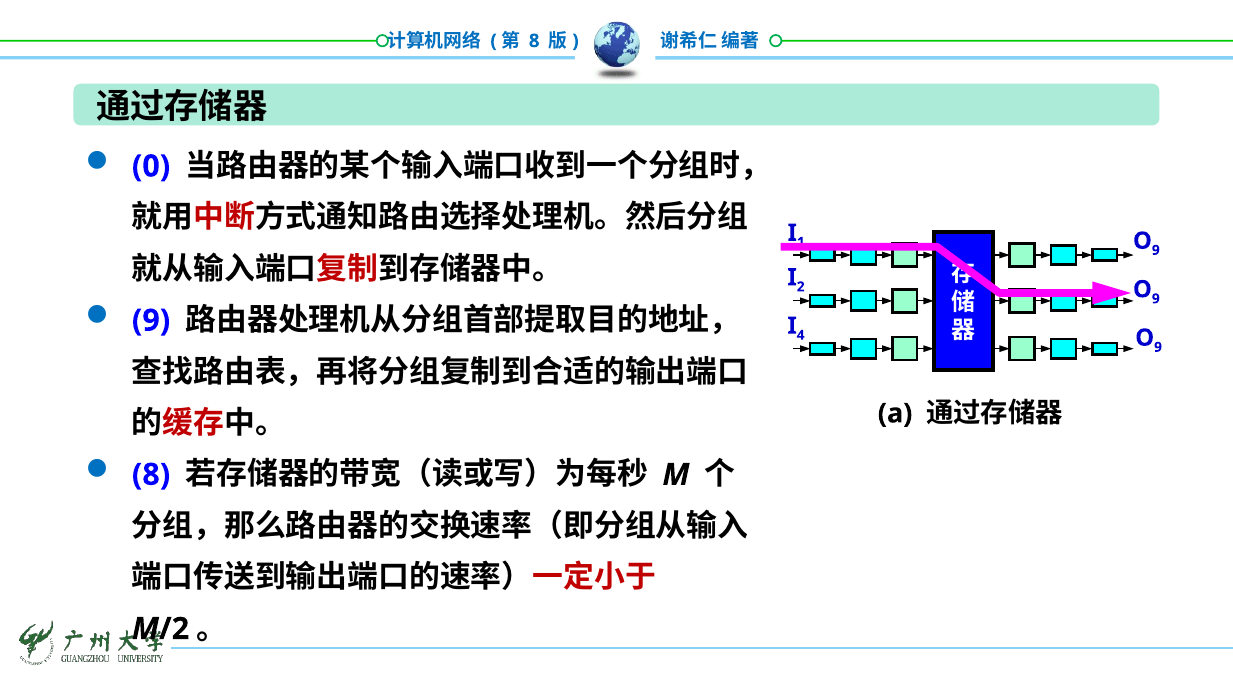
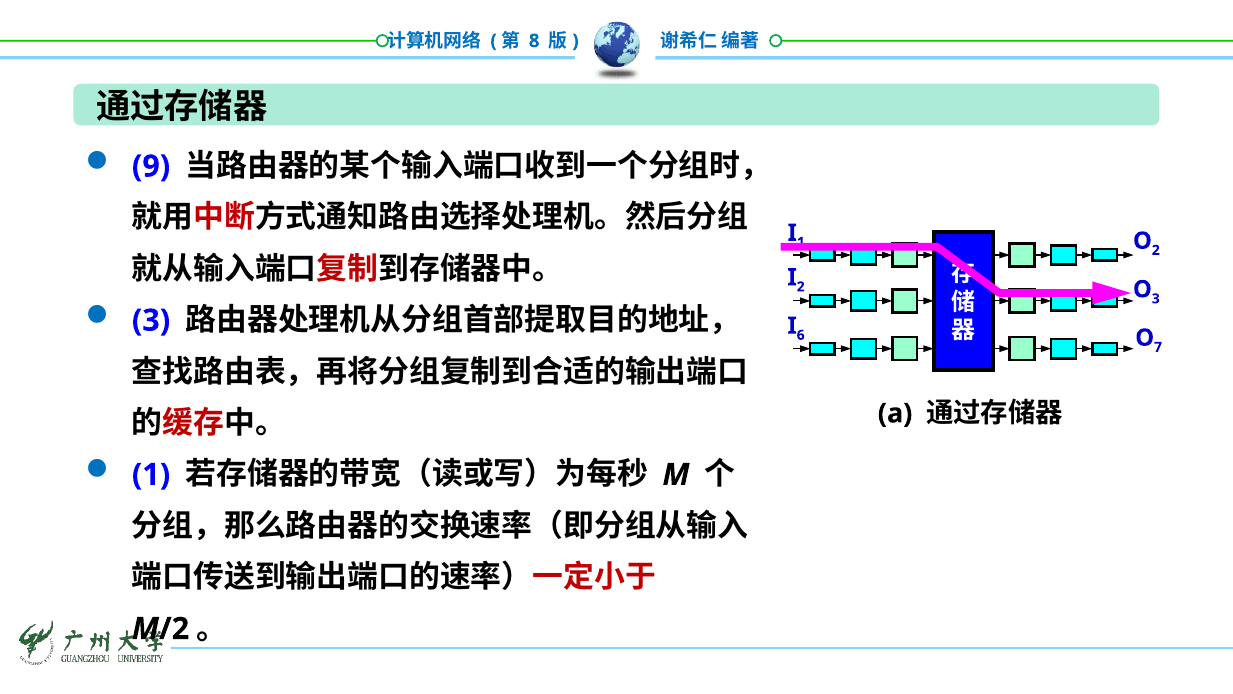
0: 0 -> 9 (151, 166)
9: 9 -> 2 (1156, 250)
9: 9 -> 3 (1156, 299)
9: 9 -> 3 (151, 320)
4: 4 -> 6 (801, 335)
9: 9 -> 7 (1158, 347)
8: 8 -> 1 (151, 474)
